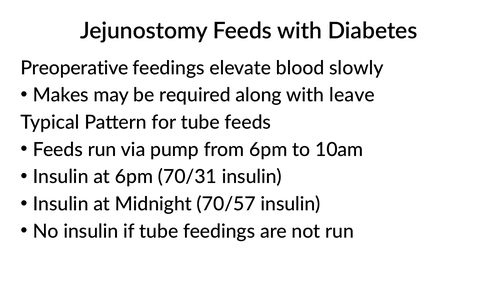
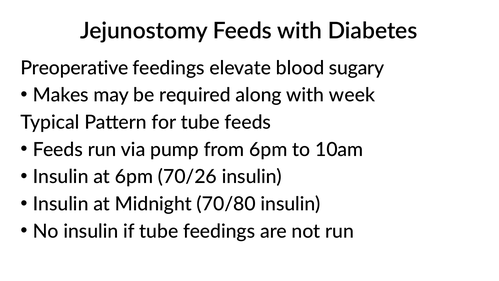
slowly: slowly -> sugary (357, 68)
leave: leave -> week (352, 95)
70/31: 70/31 -> 70/26 (187, 177)
70/57: 70/57 -> 70/80 (226, 204)
